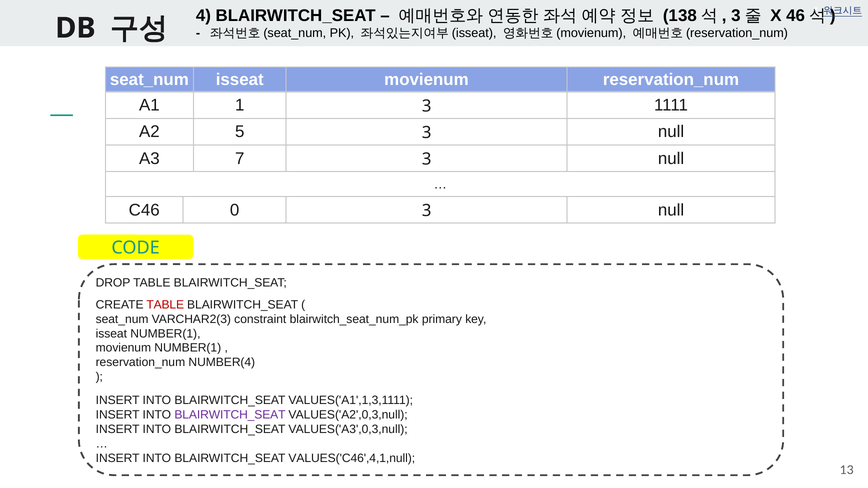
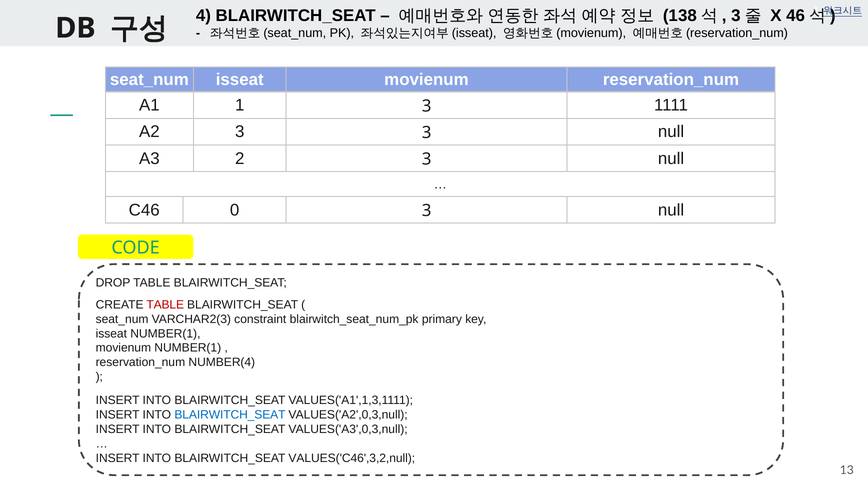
A2 5: 5 -> 3 (240, 132)
7: 7 -> 2 (240, 159)
BLAIRWITCH_SEAT colour: purple -> blue (230, 415)
VALUES('C46',4,1,null: VALUES('C46',4,1,null -> VALUES('C46',3,2,null (352, 458)
